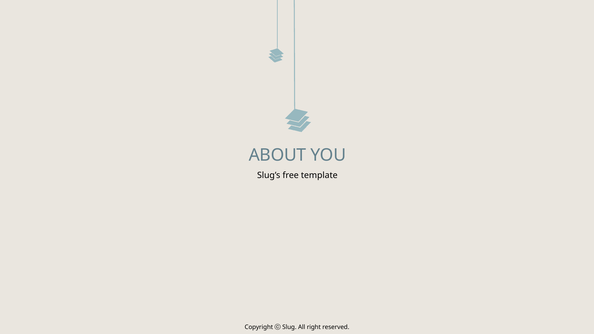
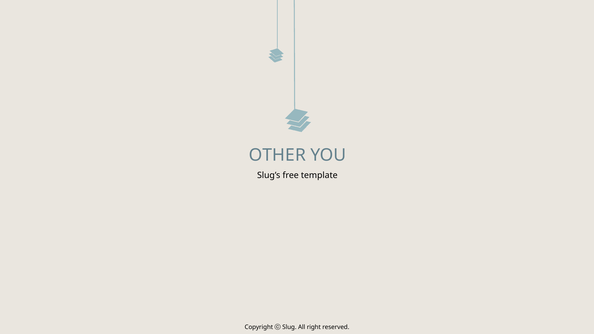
ABOUT: ABOUT -> OTHER (277, 155)
